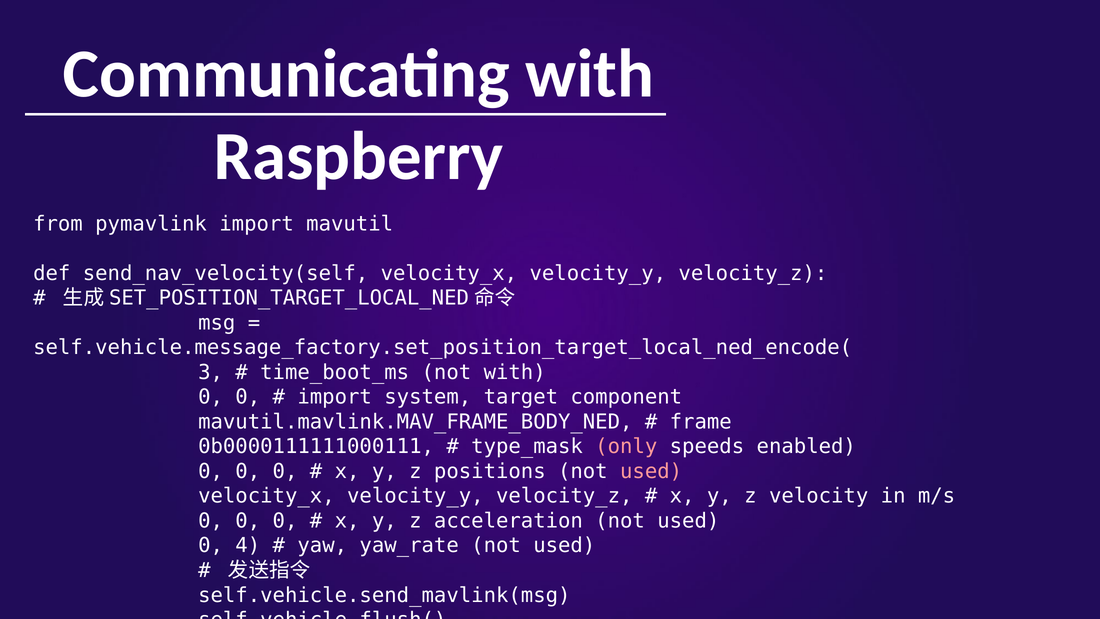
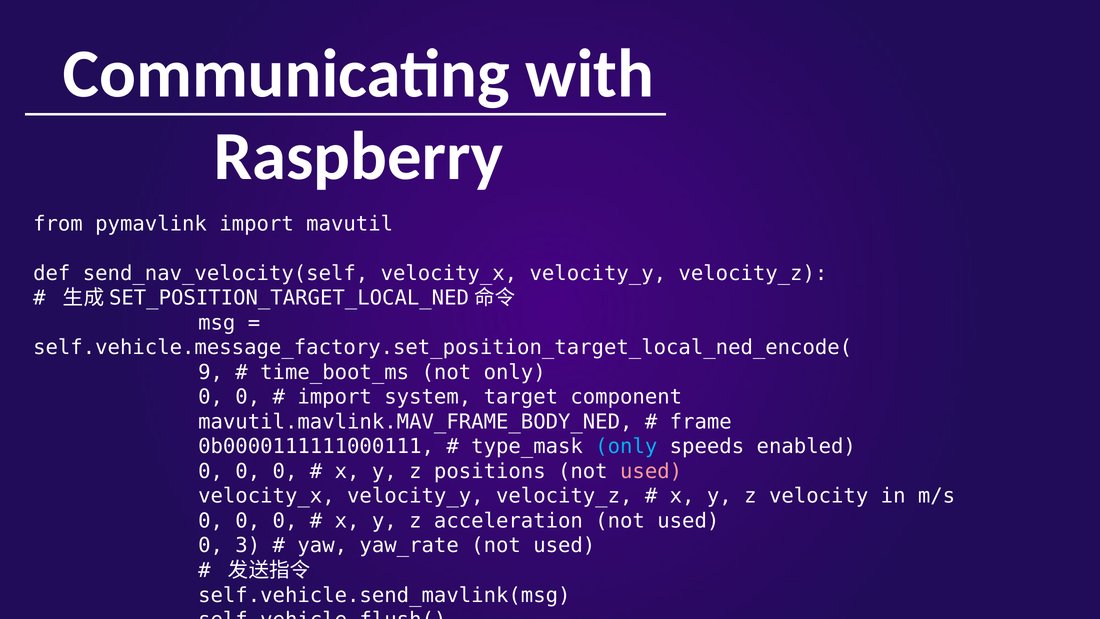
3: 3 -> 9 (211, 372)
not with: with -> only (515, 372)
only colour: pink -> light blue (626, 446)
4: 4 -> 3 (248, 545)
